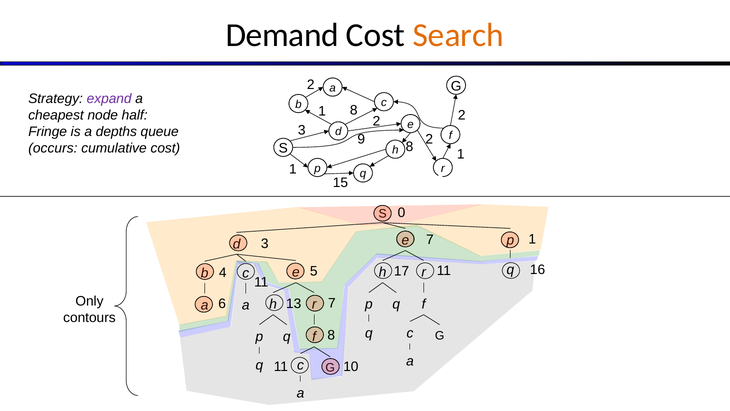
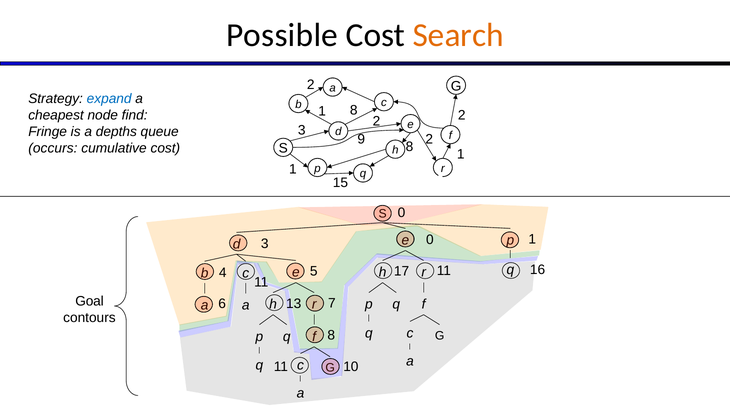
Demand: Demand -> Possible (282, 35)
expand colour: purple -> blue (109, 99)
half: half -> find (135, 115)
3 7: 7 -> 0 (430, 239)
Only: Only -> Goal (89, 301)
